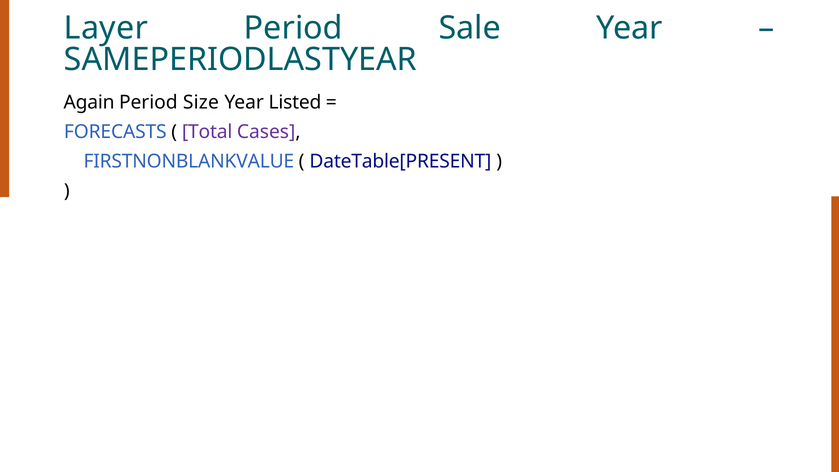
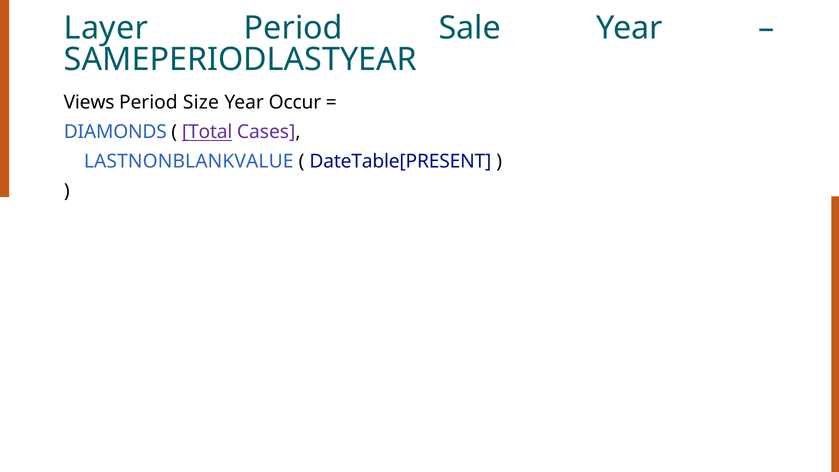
Again: Again -> Views (89, 103)
Listed: Listed -> Occur (295, 103)
FORECASTS: FORECASTS -> DIAMONDS (115, 132)
Total underline: none -> present (207, 132)
FIRSTNONBLANKVALUE: FIRSTNONBLANKVALUE -> LASTNONBLANKVALUE (189, 162)
